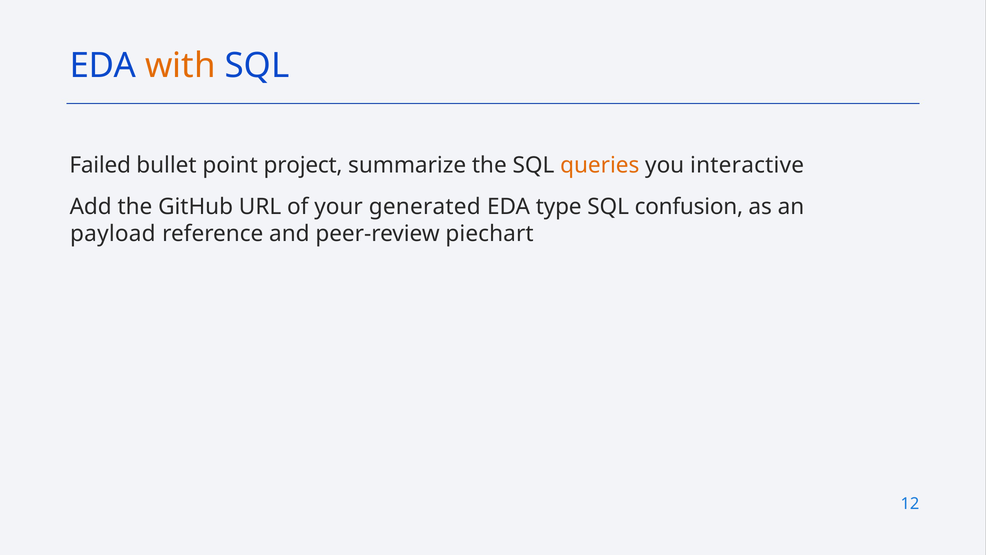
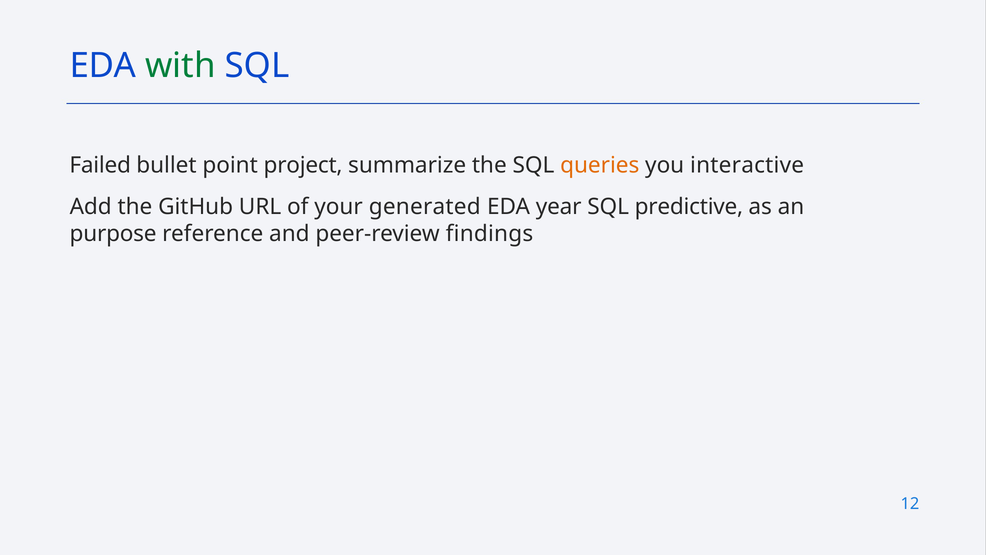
with colour: orange -> green (180, 66)
type: type -> year (559, 206)
confusion: confusion -> predictive (689, 206)
payload: payload -> purpose (113, 234)
piechart: piechart -> findings (489, 234)
